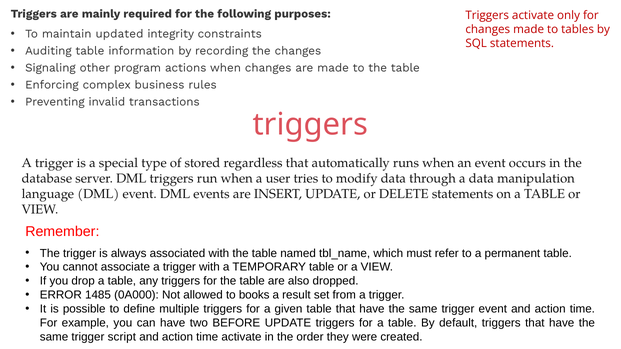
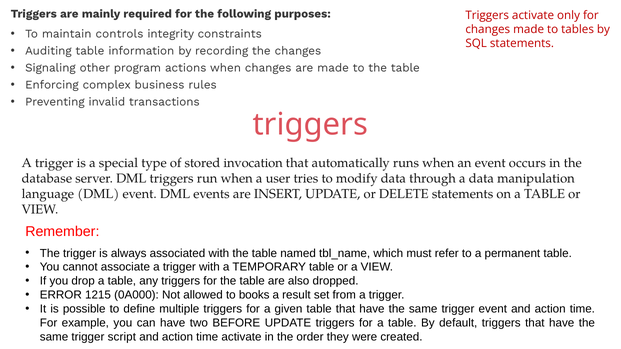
updated: updated -> controls (119, 34)
regardless: regardless -> invocation (253, 163)
1485: 1485 -> 1215 (98, 295)
